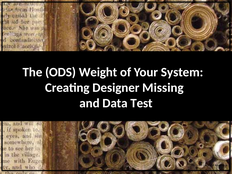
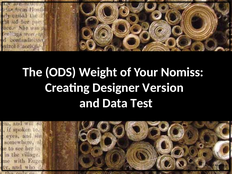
System: System -> Nomiss (182, 72)
Missing: Missing -> Version (163, 88)
